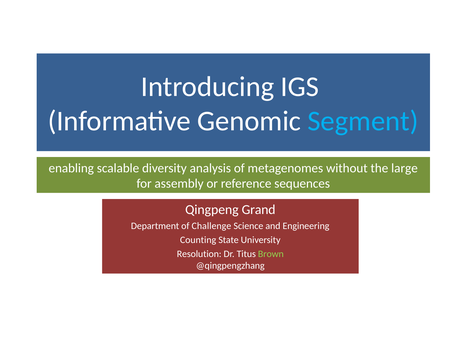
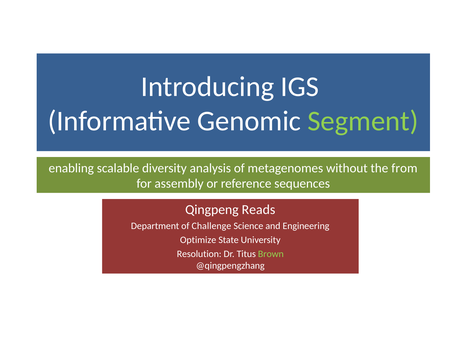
Segment colour: light blue -> light green (363, 121)
large: large -> from (404, 168)
Grand: Grand -> Reads (258, 210)
Counting: Counting -> Optimize (198, 240)
